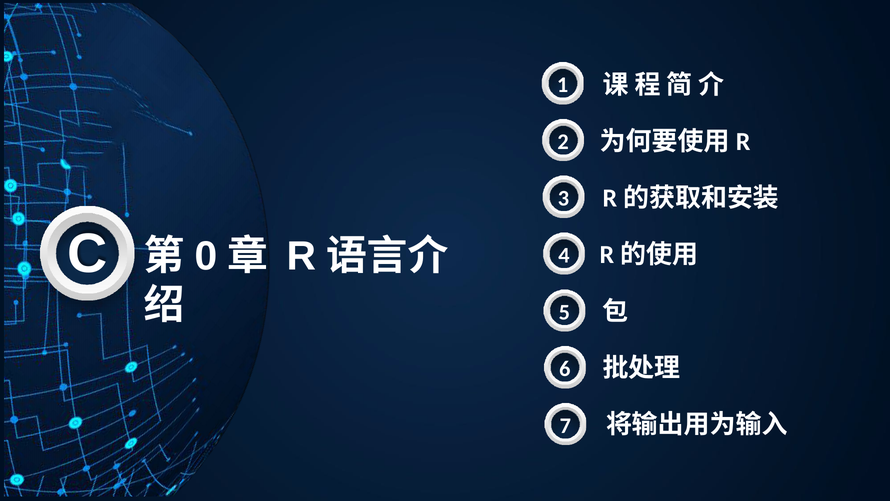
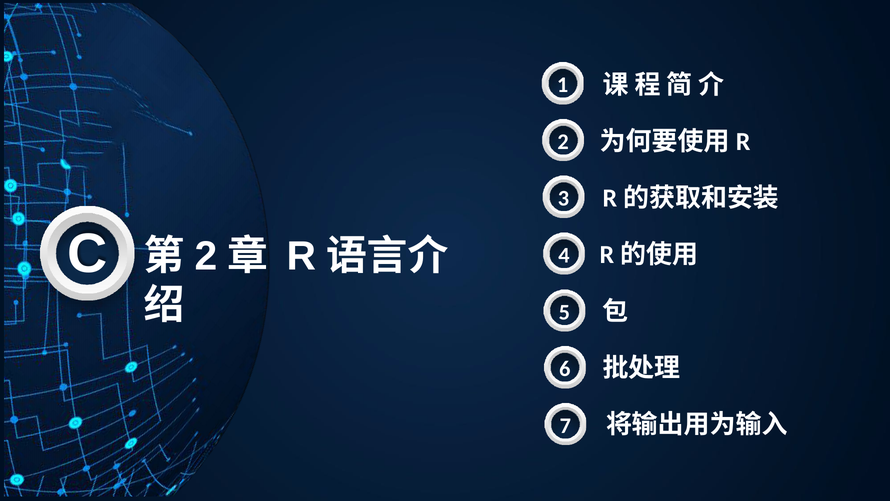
0: 0 -> 2 (206, 256)
